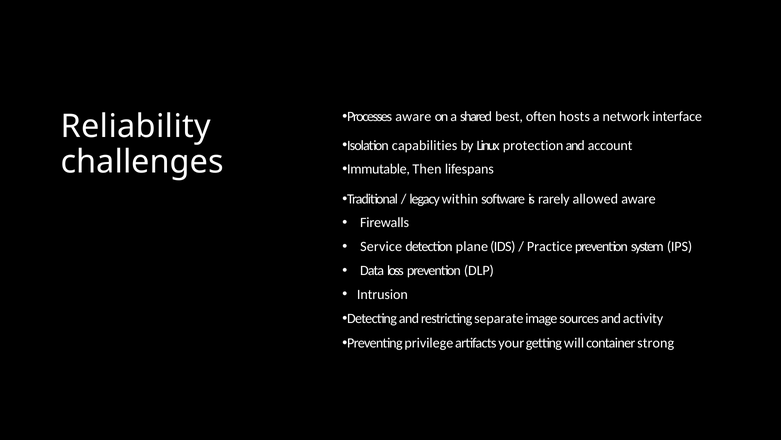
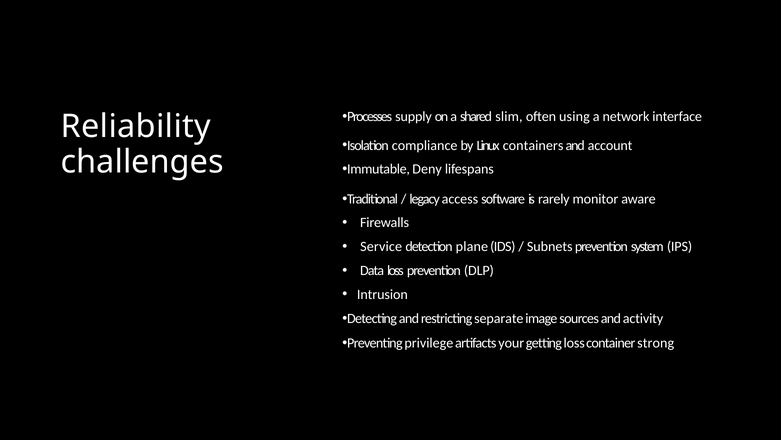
Processes aware: aware -> supply (413, 117)
best: best -> slim (509, 117)
hosts: hosts -> using (574, 117)
capabilities: capabilities -> compliance (425, 145)
protection: protection -> containers (533, 145)
Then: Then -> Deny (427, 169)
within: within -> access (460, 199)
allowed: allowed -> monitor (595, 199)
Practice: Practice -> Subnets (550, 246)
getting will: will -> loss (574, 342)
